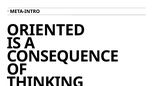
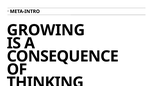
ORIENTED: ORIENTED -> GROWING (46, 30)
